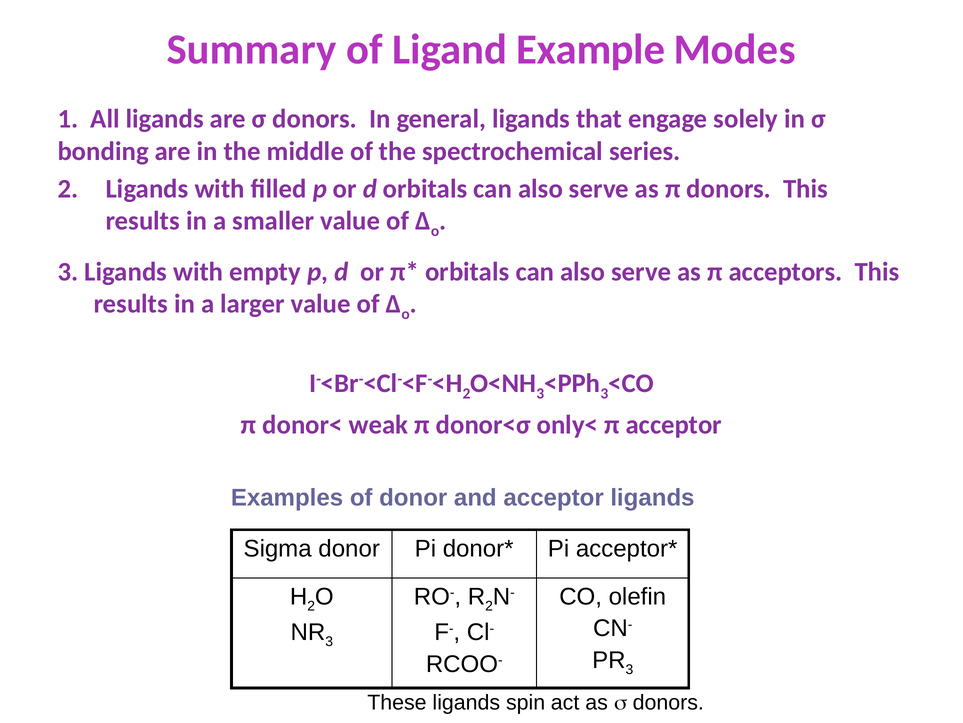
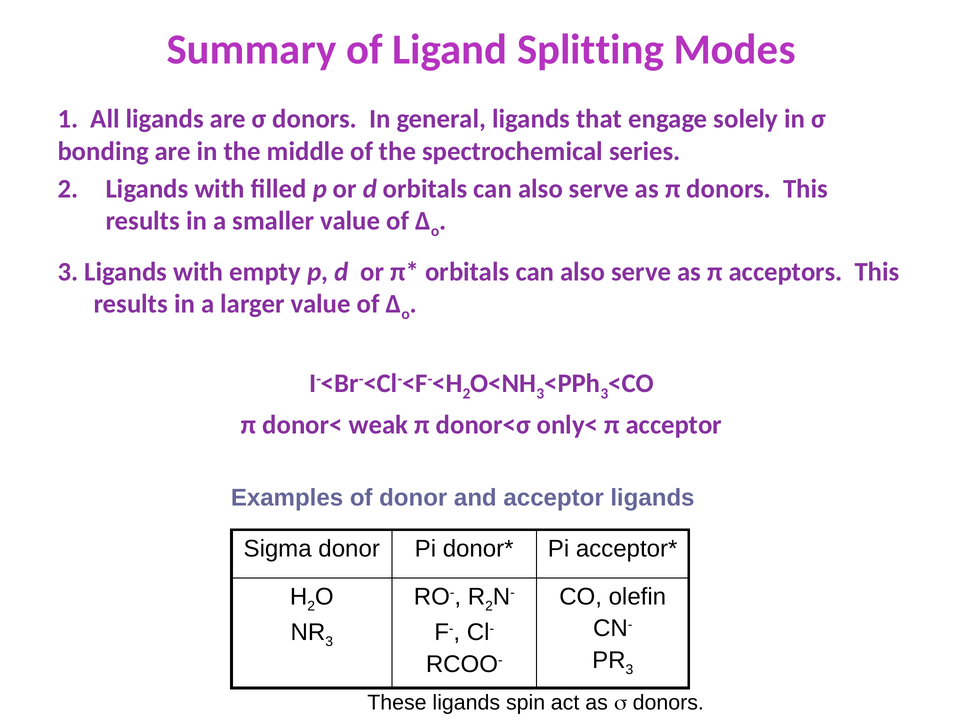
Example: Example -> Splitting (591, 49)
